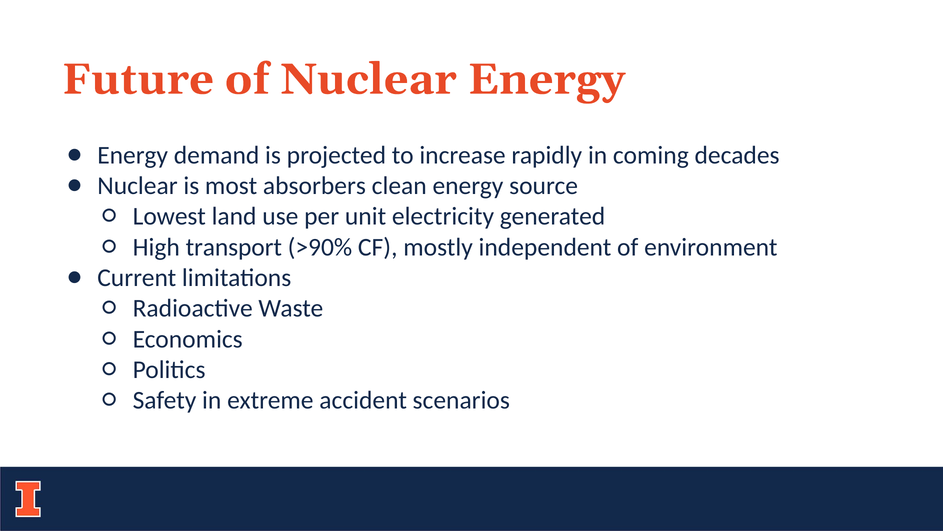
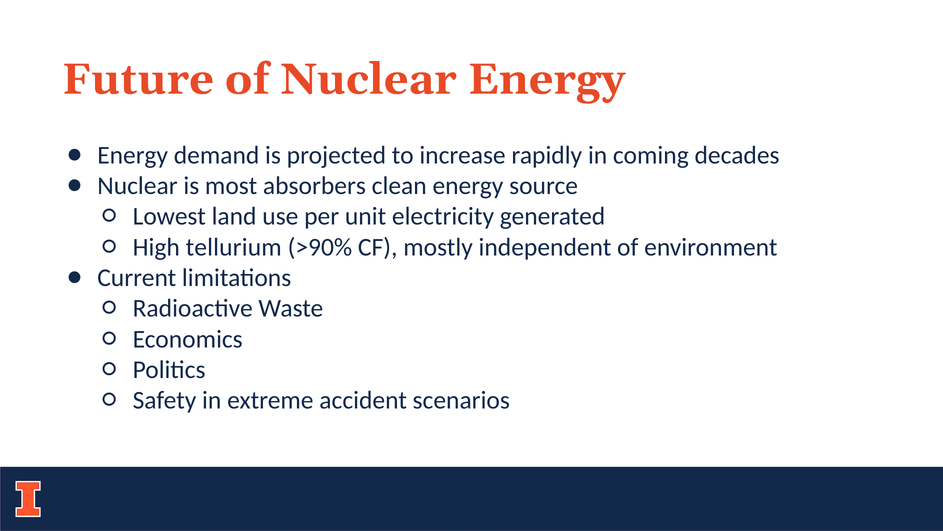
transport: transport -> tellurium (234, 247)
